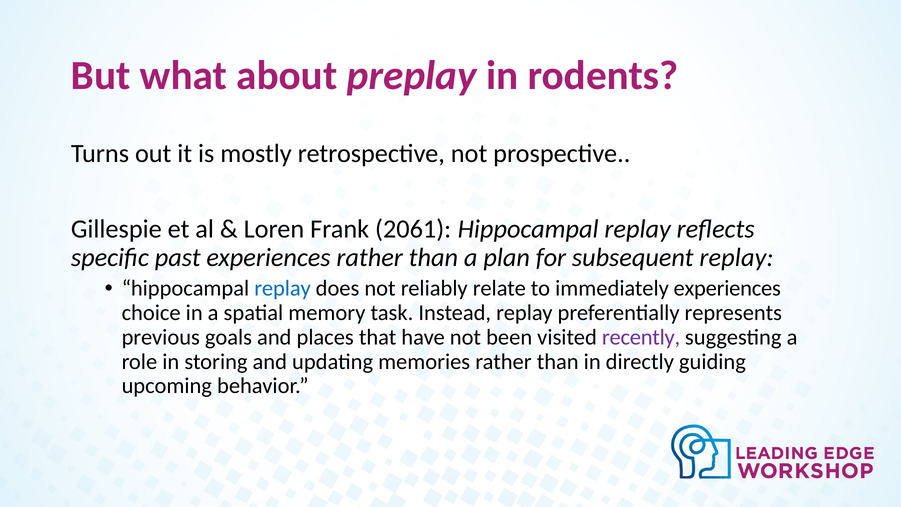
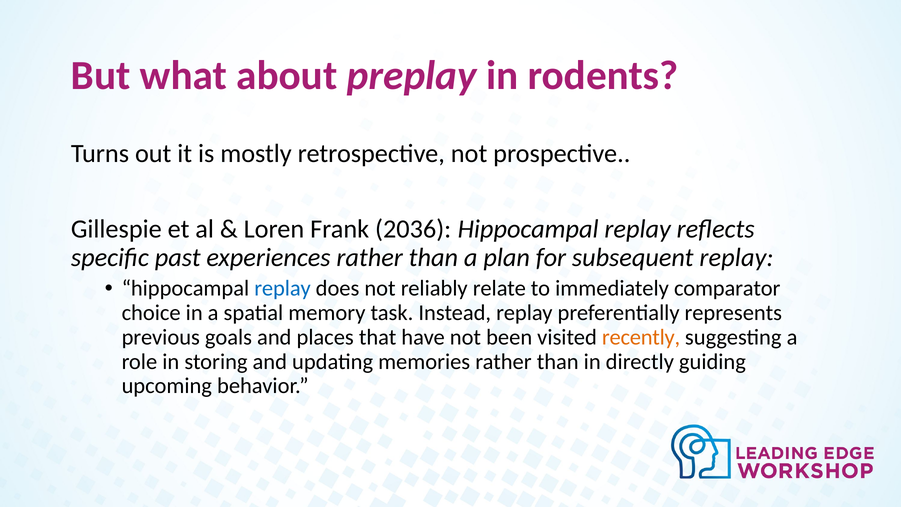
2061: 2061 -> 2036 (413, 229)
immediately experiences: experiences -> comparator (727, 288)
recently colour: purple -> orange (641, 337)
